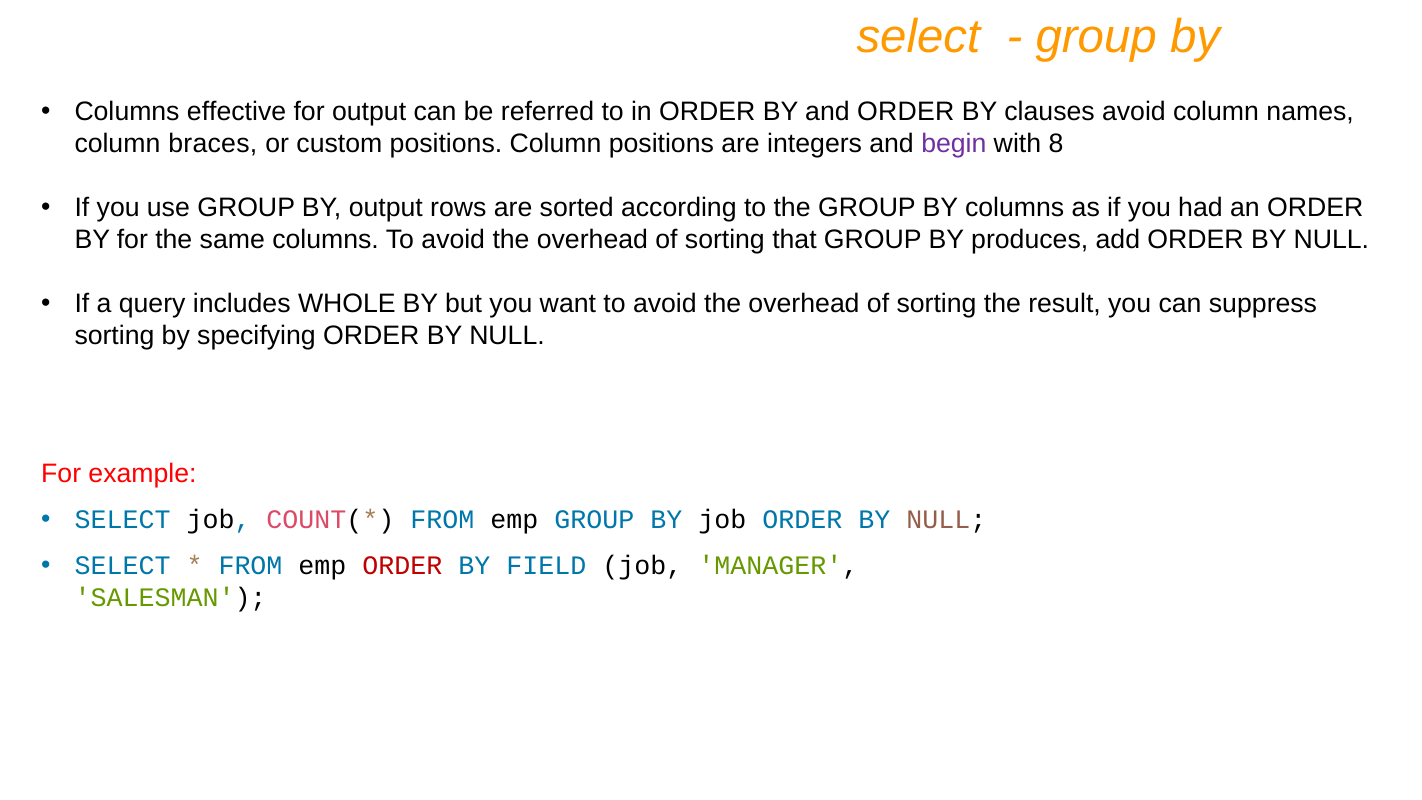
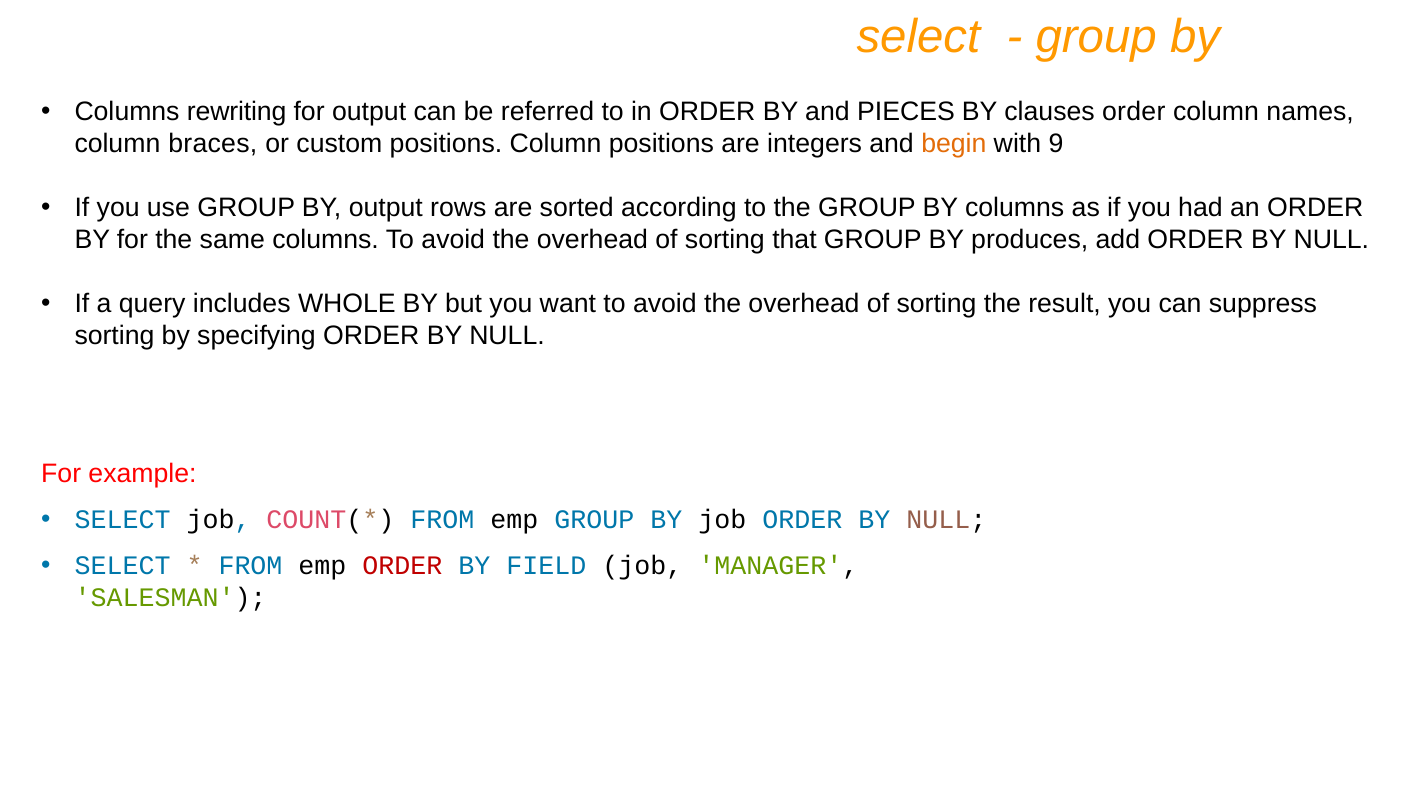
effective: effective -> rewriting (237, 112)
and ORDER: ORDER -> PIECES (906, 112)
clauses avoid: avoid -> order (1134, 112)
begin colour: purple -> orange (954, 144)
8: 8 -> 9 (1056, 144)
